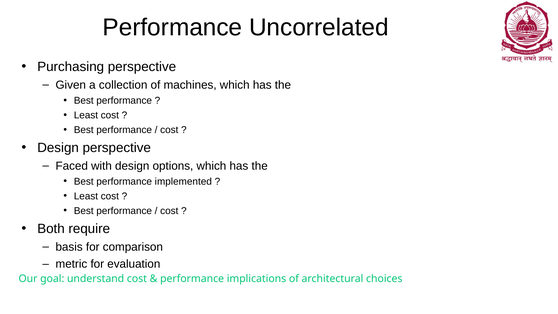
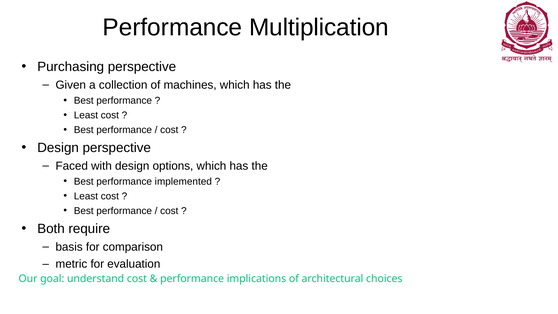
Uncorrelated: Uncorrelated -> Multiplication (319, 27)
